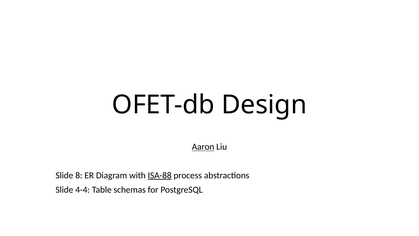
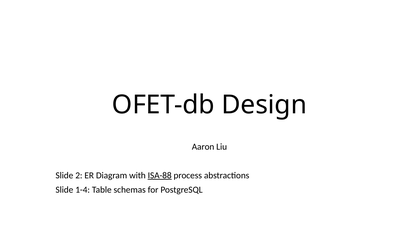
Aaron underline: present -> none (203, 147)
8: 8 -> 2 (79, 175)
4-4: 4-4 -> 1-4 (83, 189)
